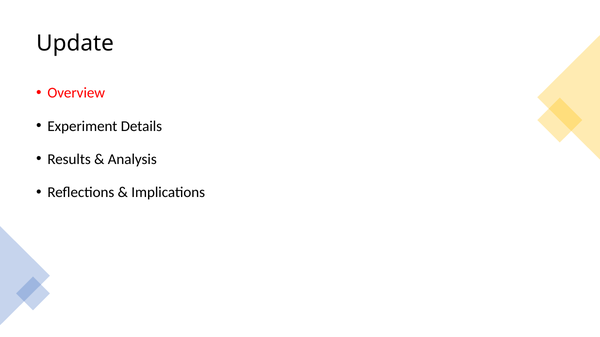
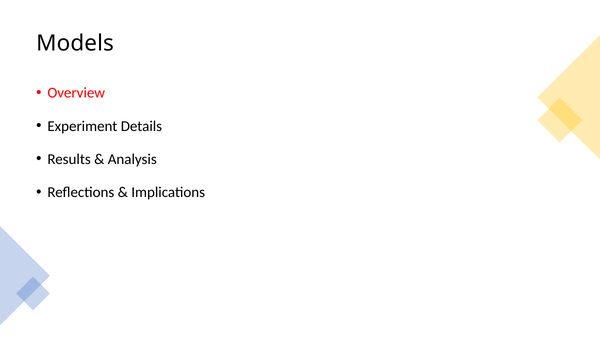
Update: Update -> Models (75, 44)
